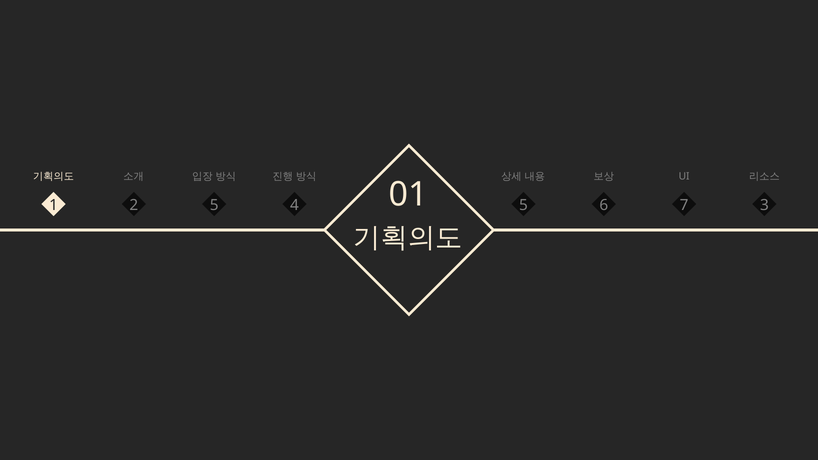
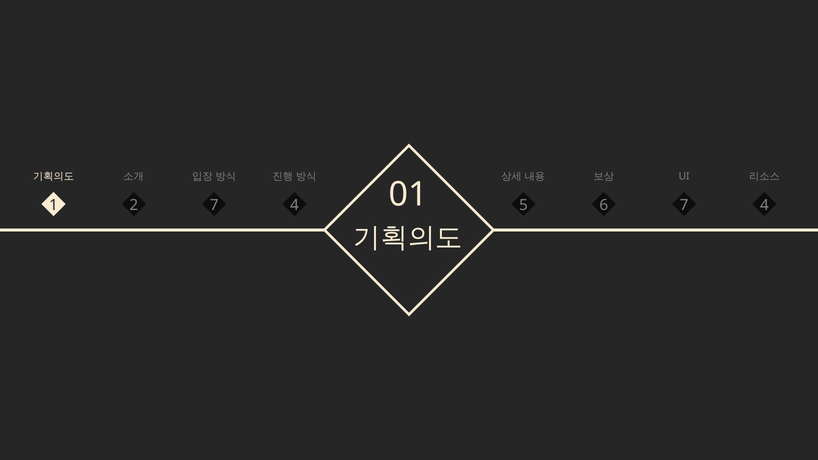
2 5: 5 -> 7 (214, 205)
4 3: 3 -> 4 (764, 205)
